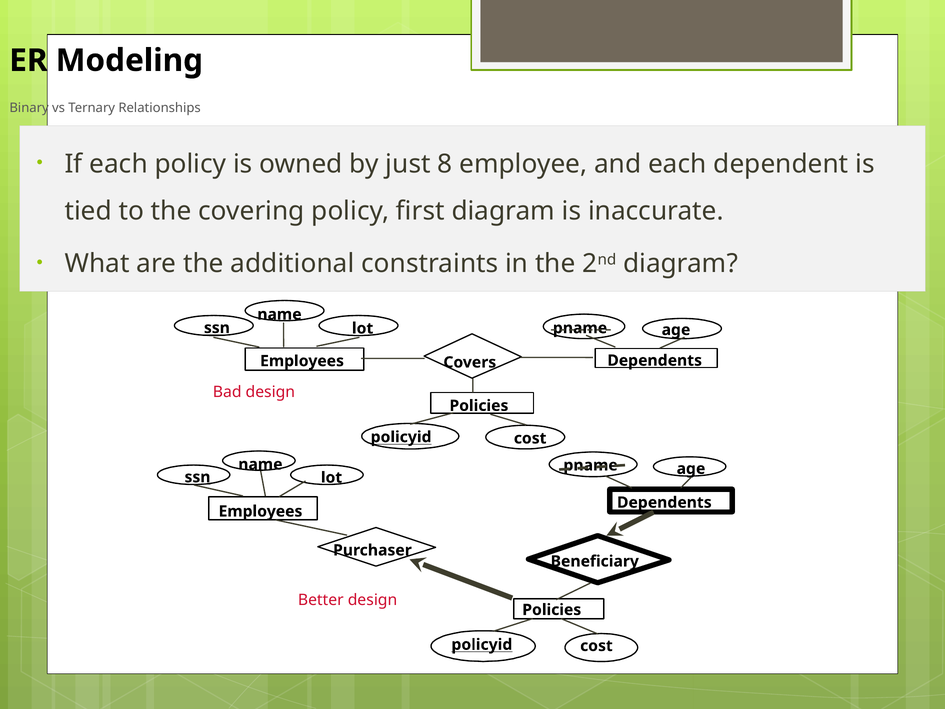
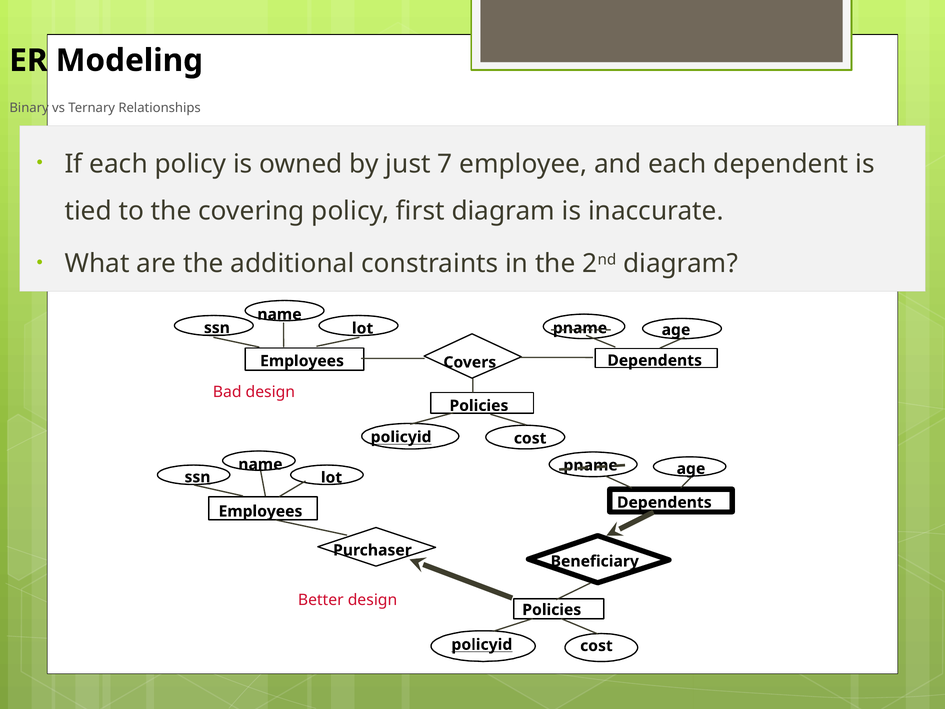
8: 8 -> 7 (445, 164)
